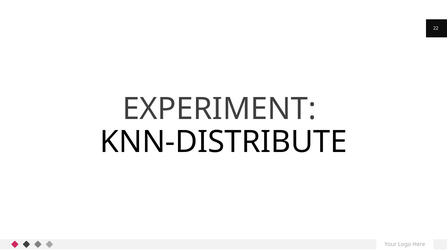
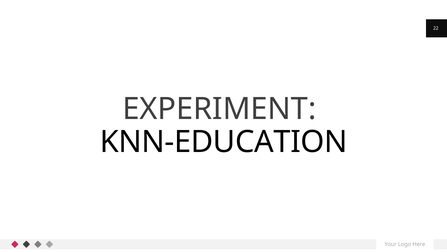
KNN-DISTRIBUTE: KNN-DISTRIBUTE -> KNN-EDUCATION (224, 142)
